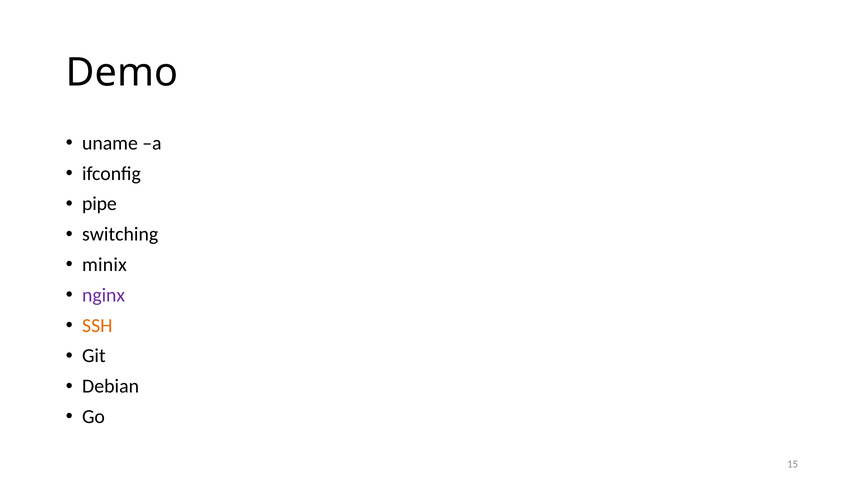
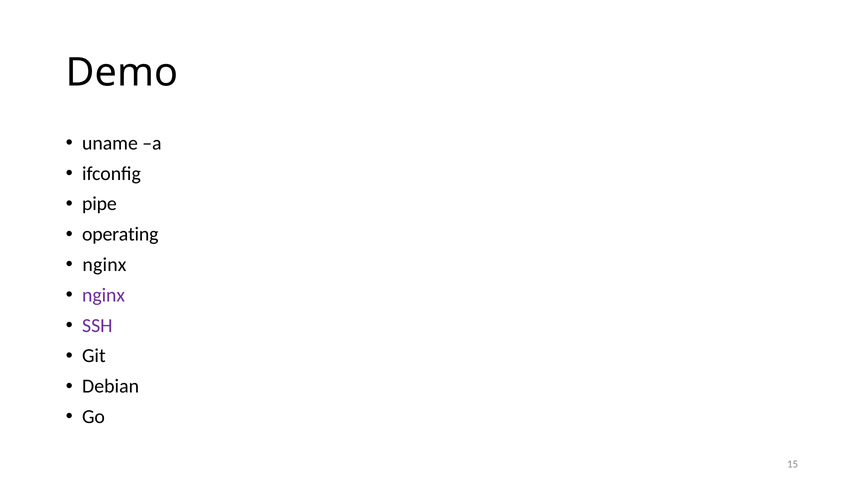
switching: switching -> operating (120, 234)
minix: minix -> nginx (104, 265)
SSH colour: orange -> purple (97, 325)
